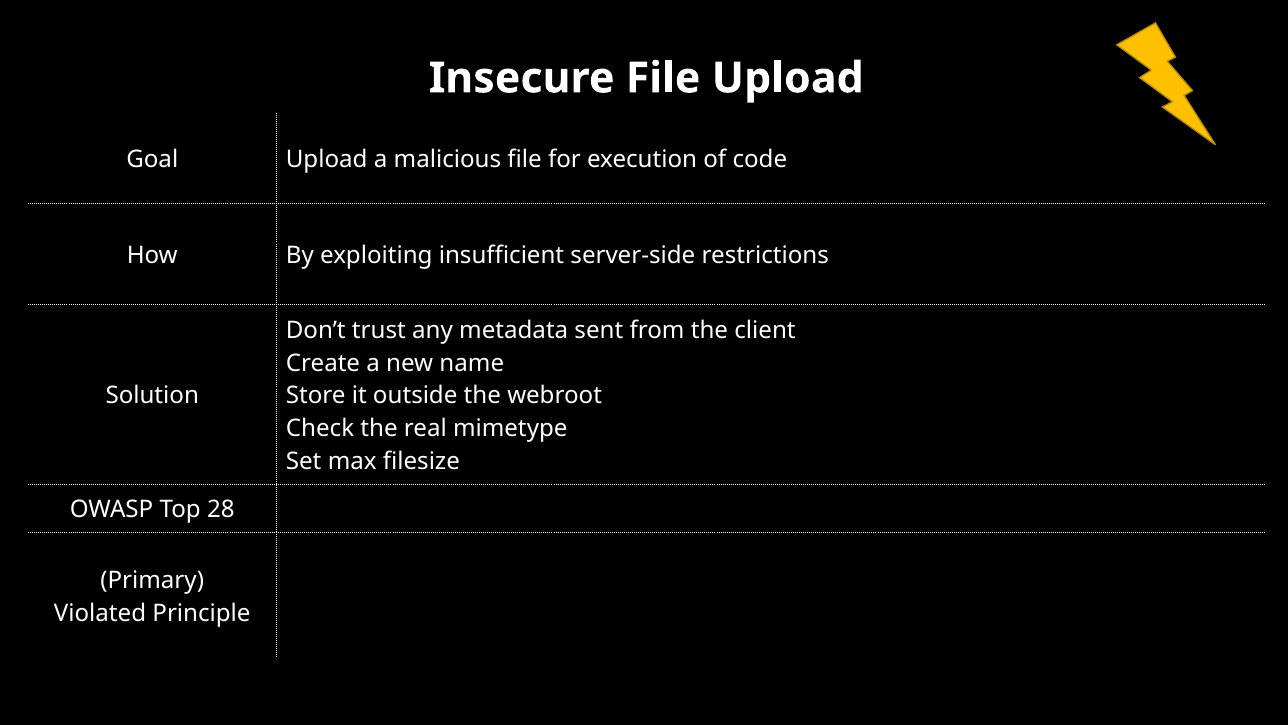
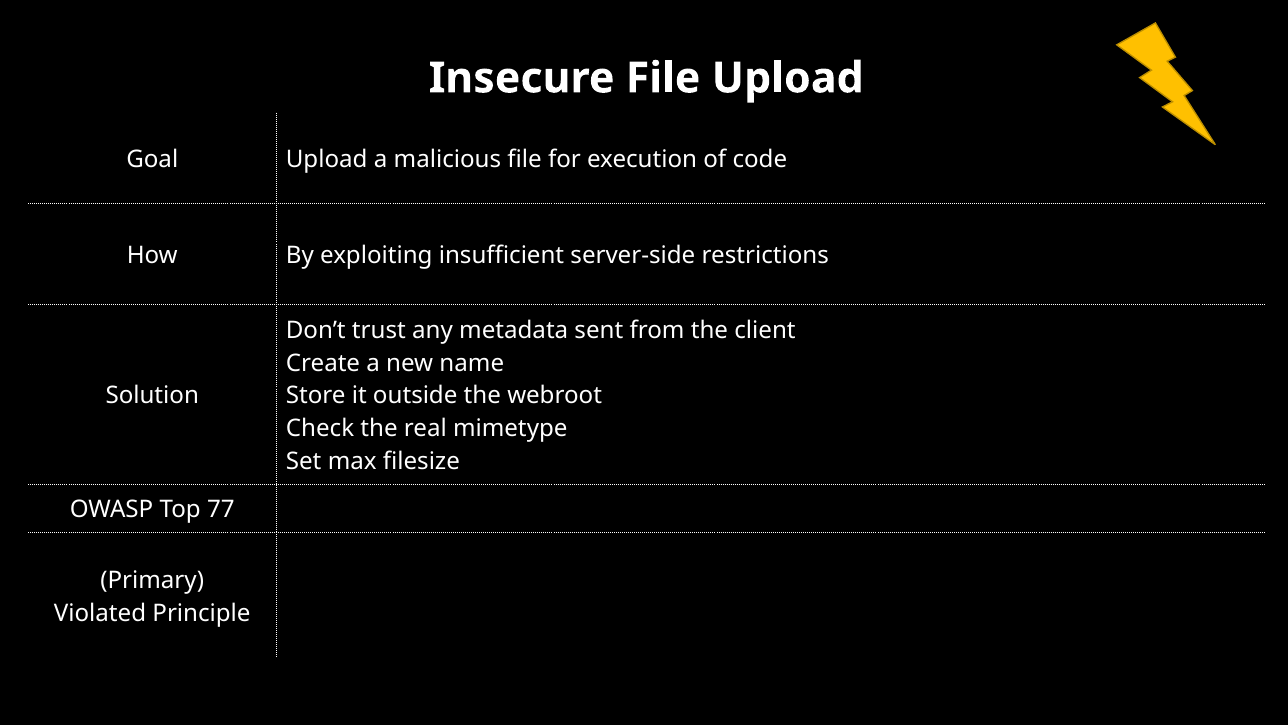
28: 28 -> 77 (221, 510)
